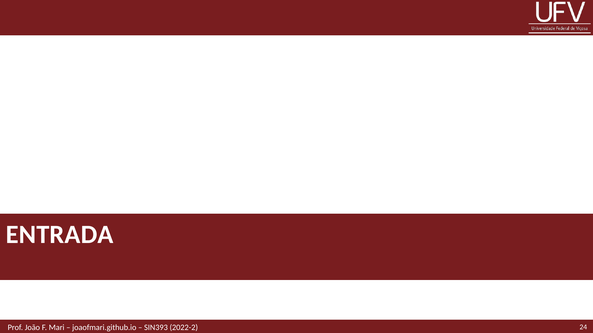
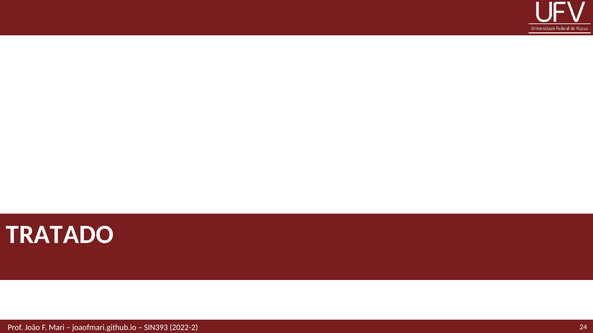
ENTRADA: ENTRADA -> TRATADO (60, 235)
